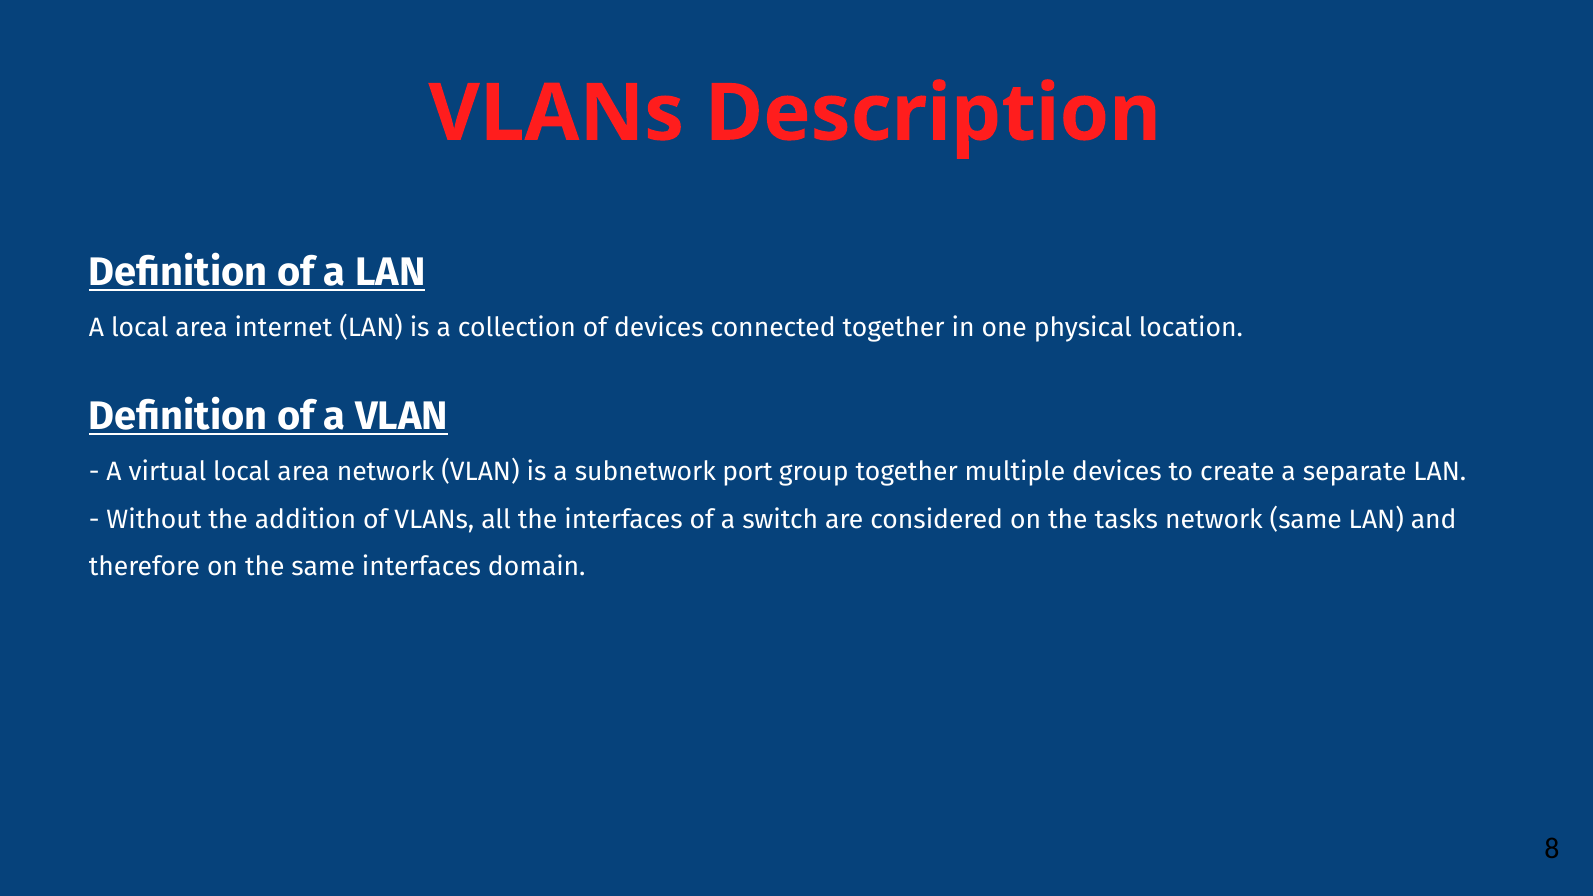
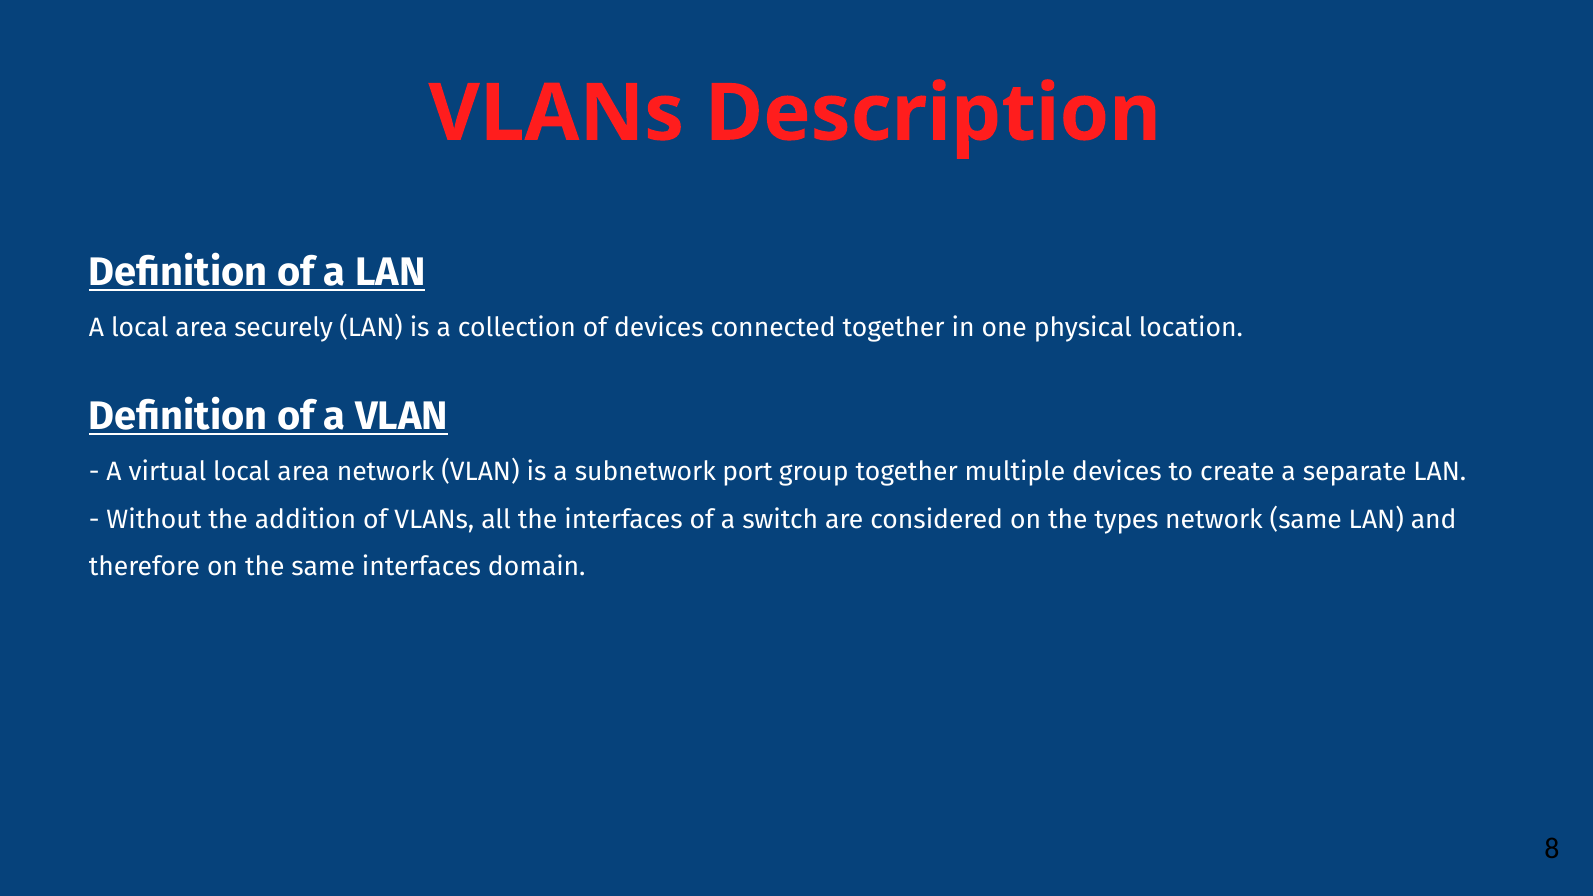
internet: internet -> securely (284, 328)
tasks: tasks -> types (1126, 519)
